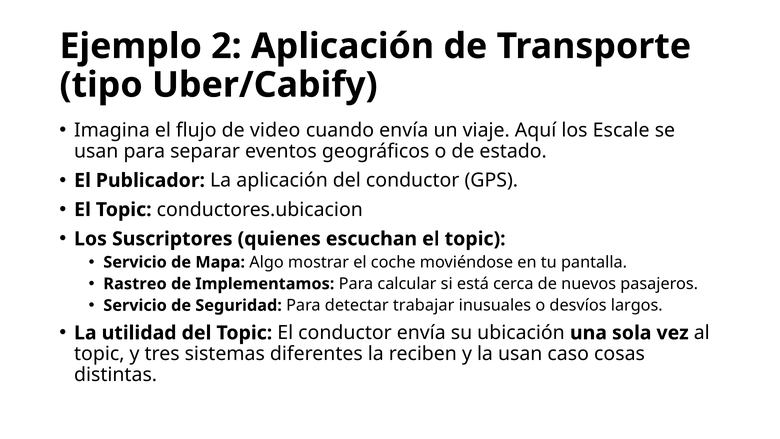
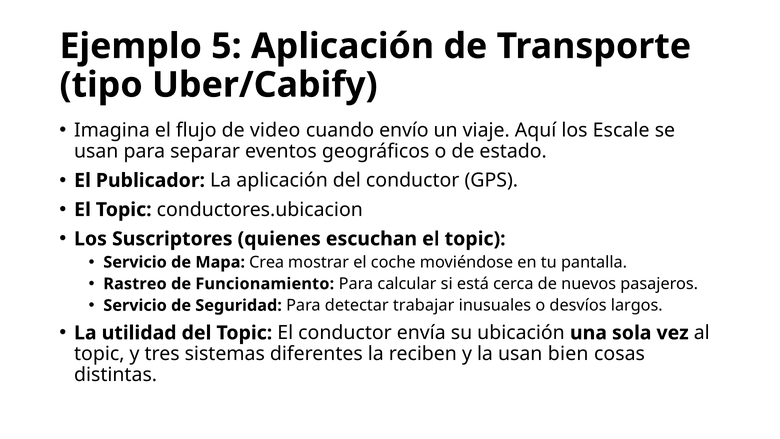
2: 2 -> 5 (226, 46)
cuando envía: envía -> envío (404, 130)
Algo: Algo -> Crea (267, 262)
Implementamos: Implementamos -> Funcionamiento (265, 284)
caso: caso -> bien (568, 354)
